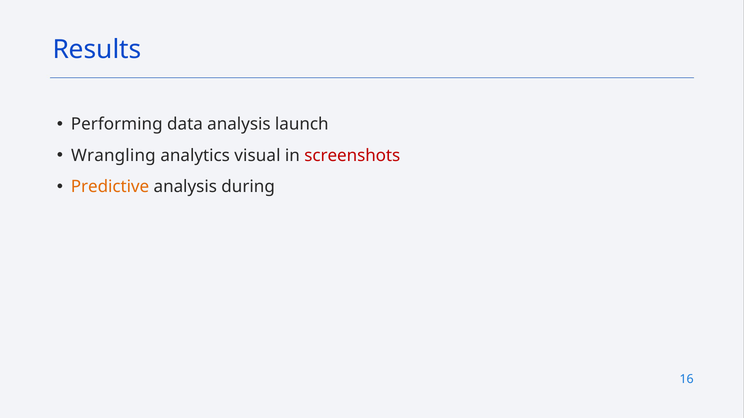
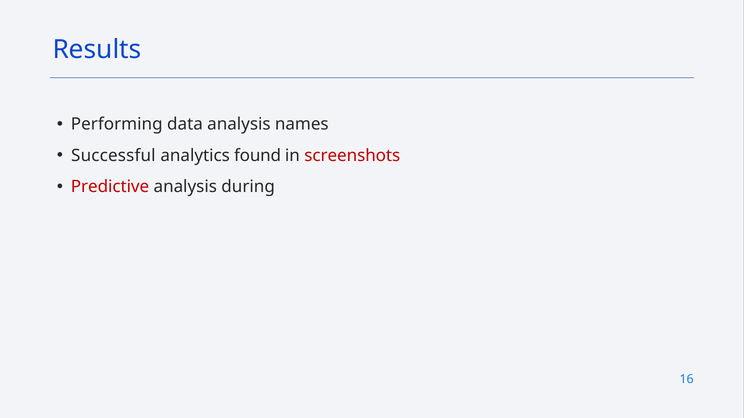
launch: launch -> names (302, 124)
Wrangling: Wrangling -> Successful (113, 156)
visual: visual -> found (258, 156)
Predictive colour: orange -> red (110, 187)
